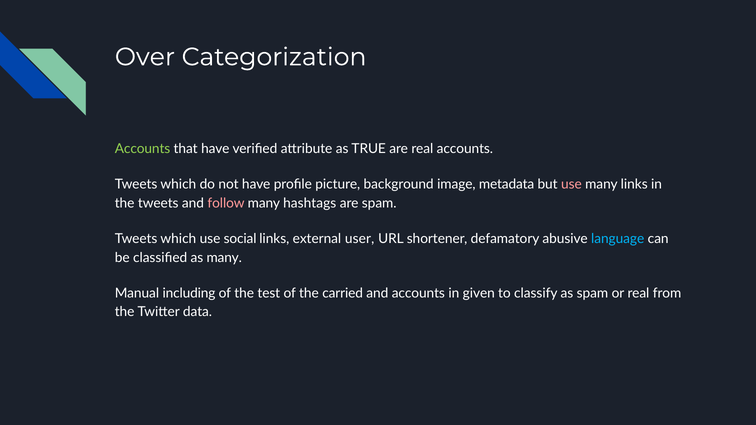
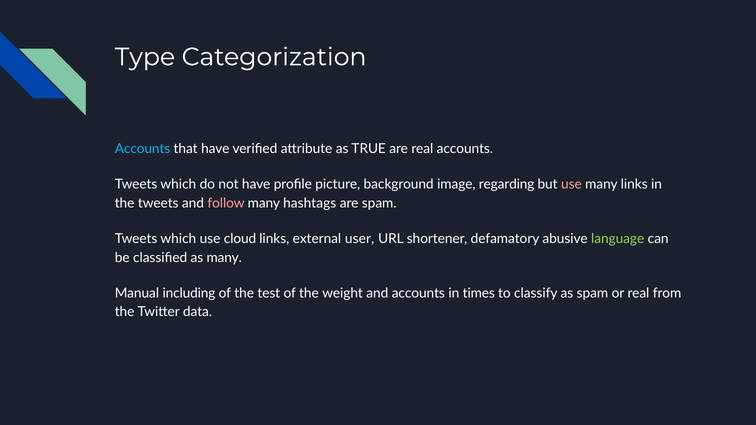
Over: Over -> Type (145, 57)
Accounts colour: light green -> light blue (143, 149)
metadata: metadata -> regarding (507, 184)
social: social -> cloud (240, 239)
language colour: light blue -> light green (618, 239)
carried: carried -> weight (343, 293)
given: given -> times (479, 293)
